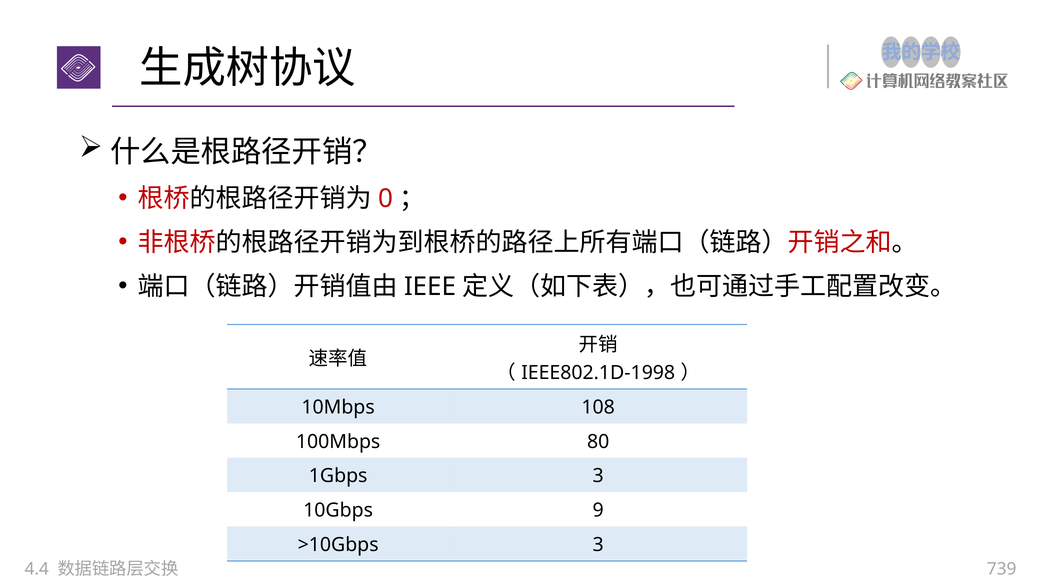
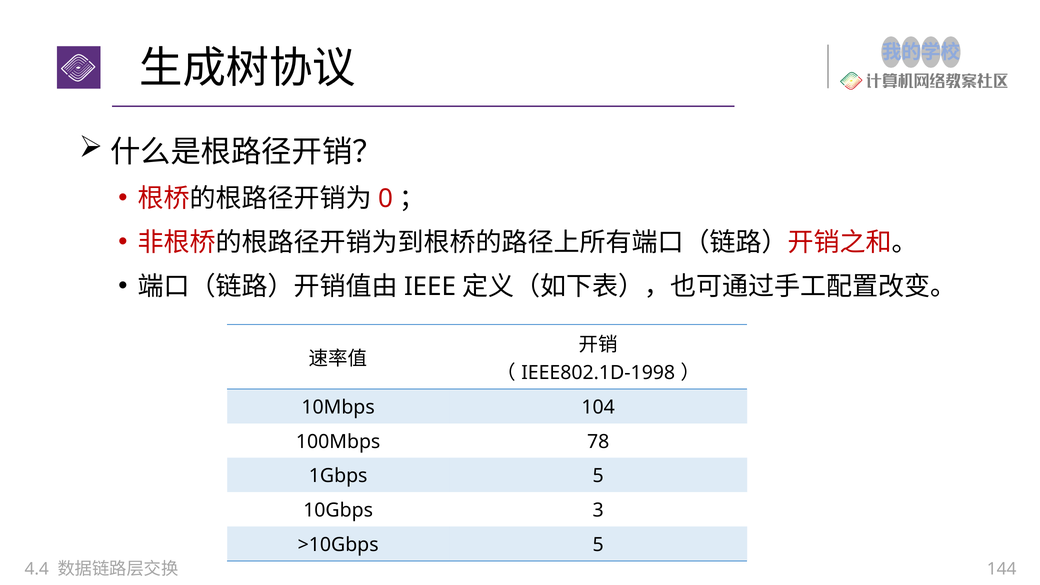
108: 108 -> 104 (598, 407)
80: 80 -> 78 (598, 442)
1Gbps 3: 3 -> 5 (598, 476)
9: 9 -> 3 (598, 510)
>10Gbps 3: 3 -> 5 (598, 545)
739: 739 -> 144 (1002, 569)
